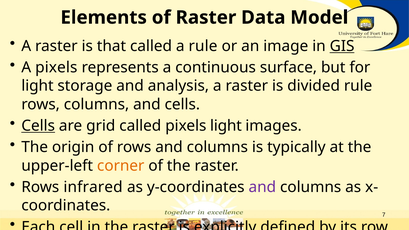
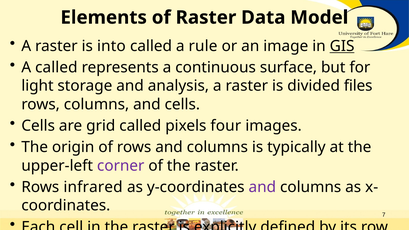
that: that -> into (111, 46)
A pixels: pixels -> called (56, 68)
divided rule: rule -> files (358, 86)
Cells underline: present -> none (38, 126)
pixels light: light -> four (226, 126)
corner colour: orange -> purple (121, 166)
